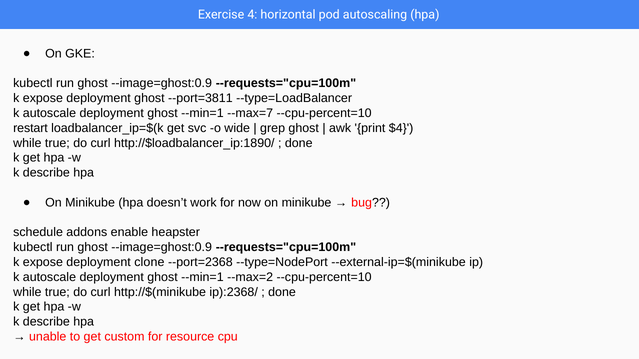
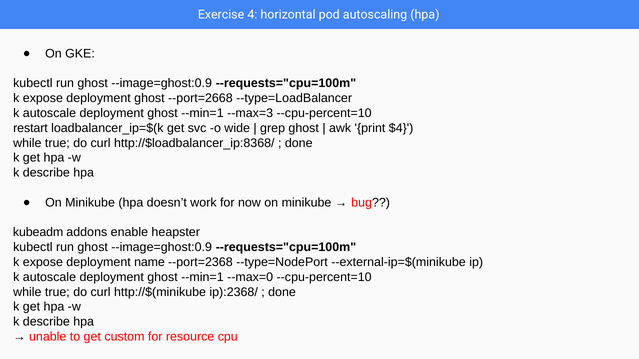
--port=3811: --port=3811 -> --port=2668 (200, 98)
--max=7: --max=7 -> --max=3 (250, 113)
http://$loadbalancer_ip:1890/: http://$loadbalancer_ip:1890/ -> http://$loadbalancer_ip:8368/ (194, 143)
schedule: schedule -> kubeadm (38, 233)
clone: clone -> name (149, 263)
--max=2: --max=2 -> --max=0 (250, 277)
